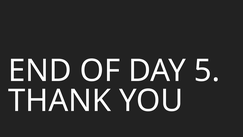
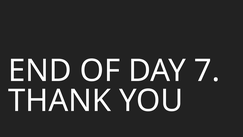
5: 5 -> 7 (207, 71)
